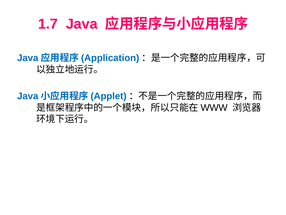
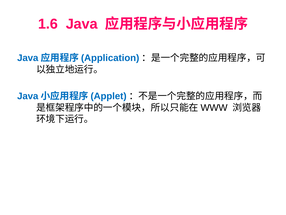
1.7: 1.7 -> 1.6 (48, 24)
